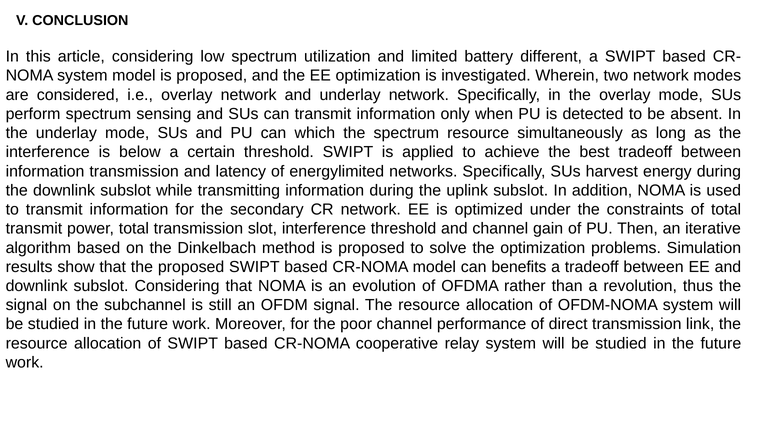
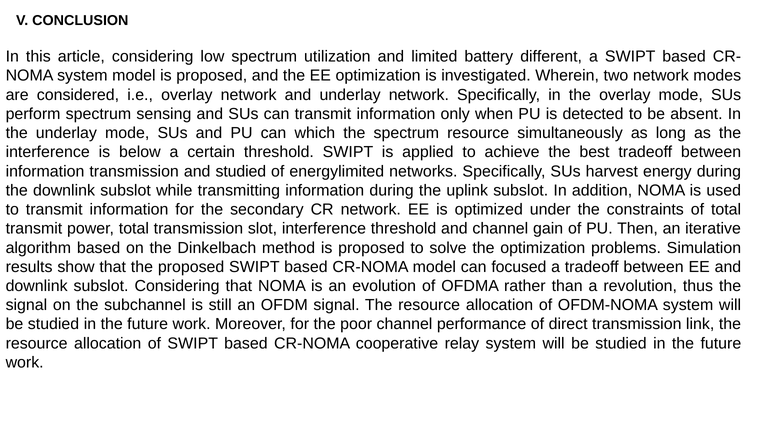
and latency: latency -> studied (241, 171)
benefits: benefits -> focused (519, 267)
